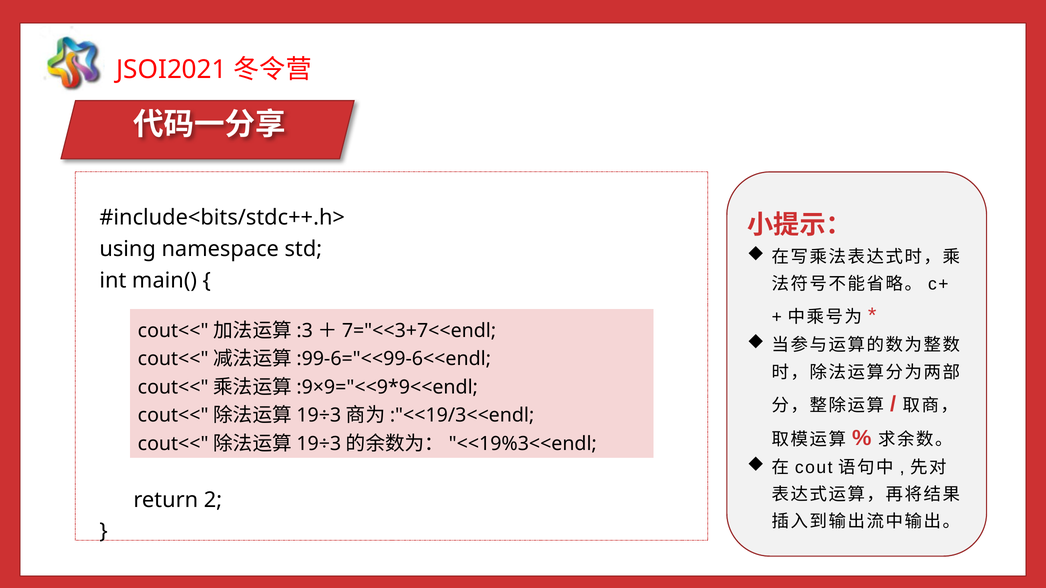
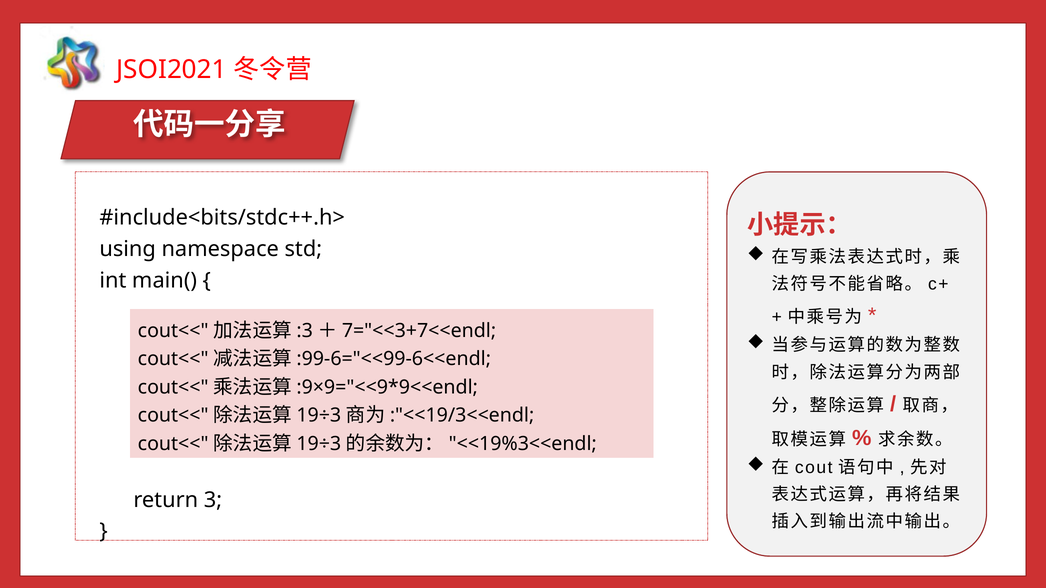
2: 2 -> 3 (213, 500)
